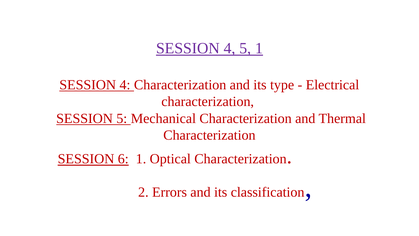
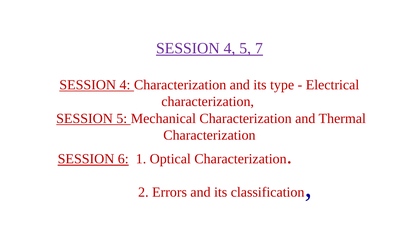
5 1: 1 -> 7 (259, 48)
